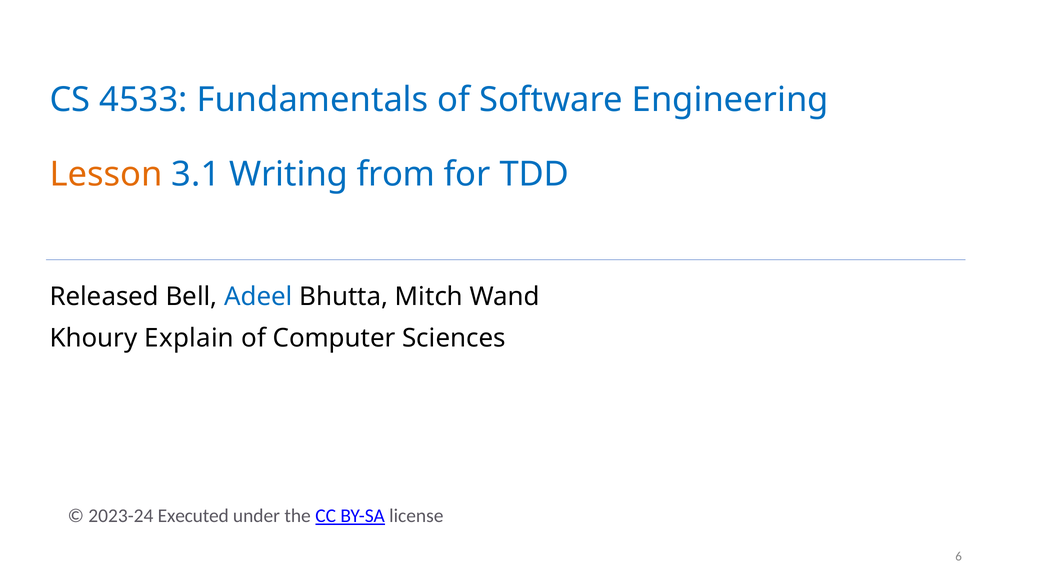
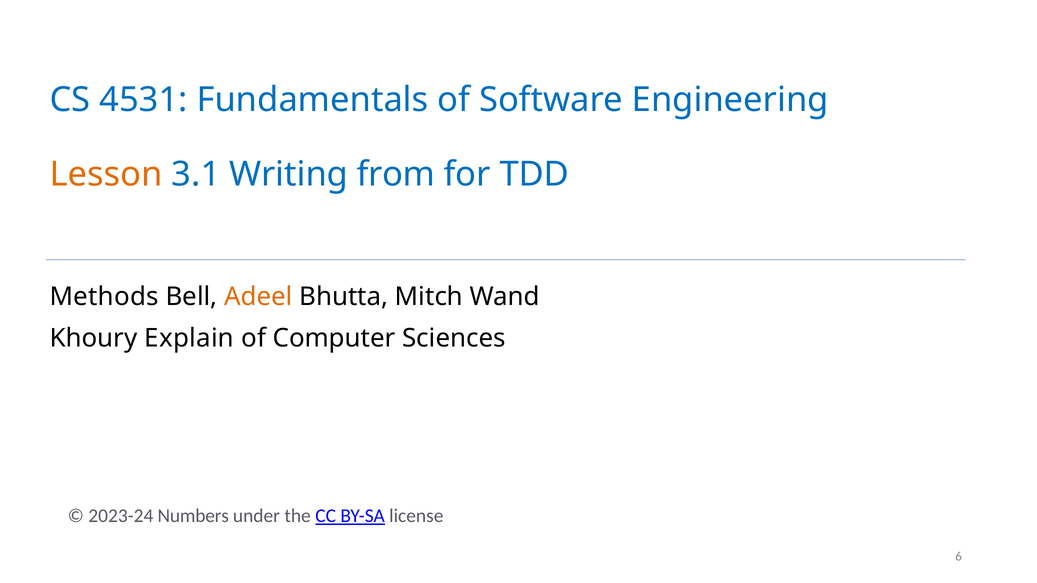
4533: 4533 -> 4531 (144, 100)
Released: Released -> Methods (104, 297)
Adeel colour: blue -> orange (258, 297)
Executed: Executed -> Numbers (193, 516)
